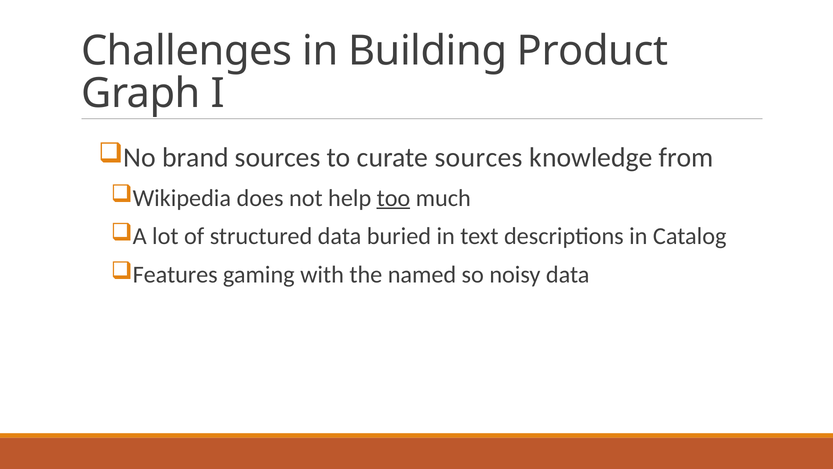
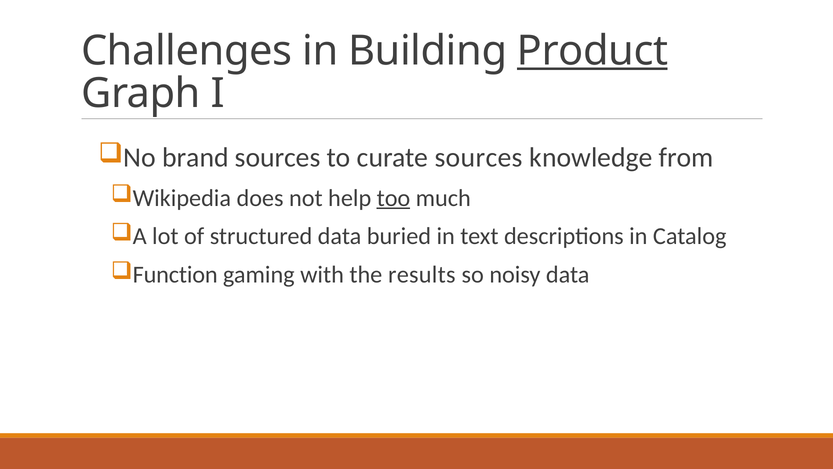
Product underline: none -> present (593, 51)
Features: Features -> Function (175, 274)
named: named -> results (422, 274)
